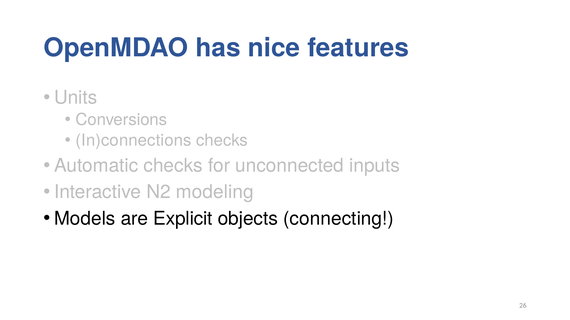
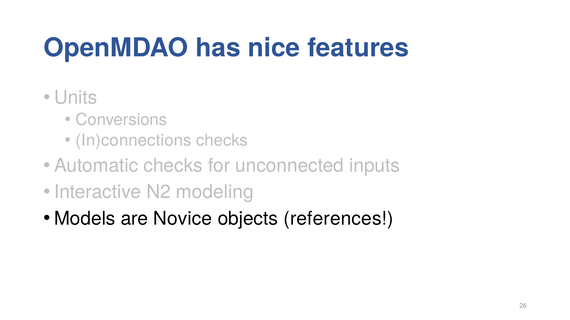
Explicit: Explicit -> Novice (183, 219)
connecting: connecting -> references (339, 219)
